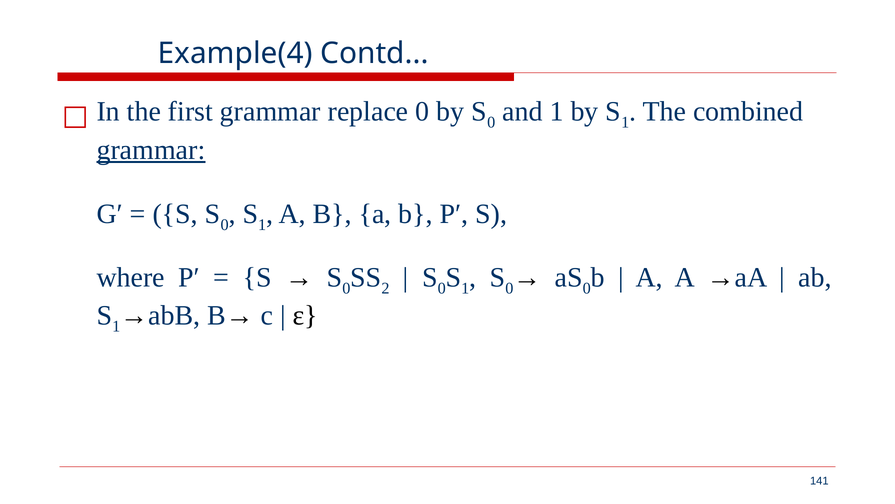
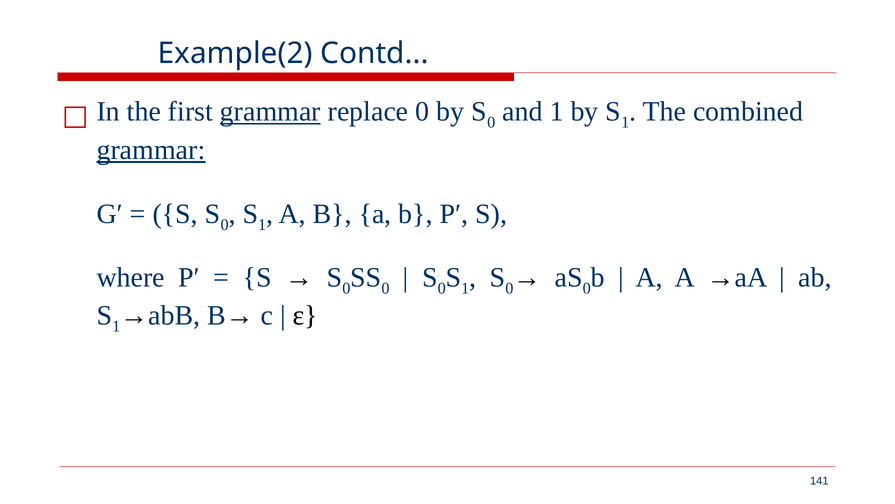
Example(4: Example(4 -> Example(2 (235, 54)
grammar underline: none -> present (270, 112)
2: 2 -> 0 (385, 288)
